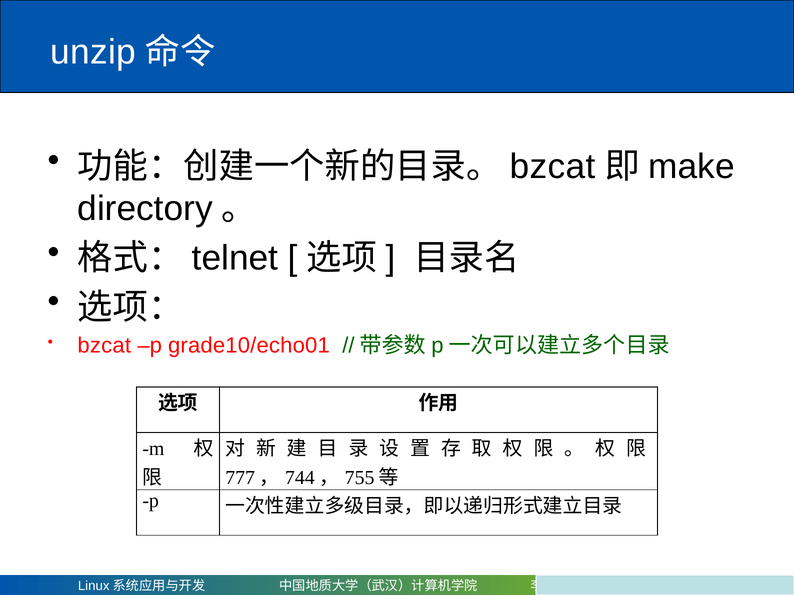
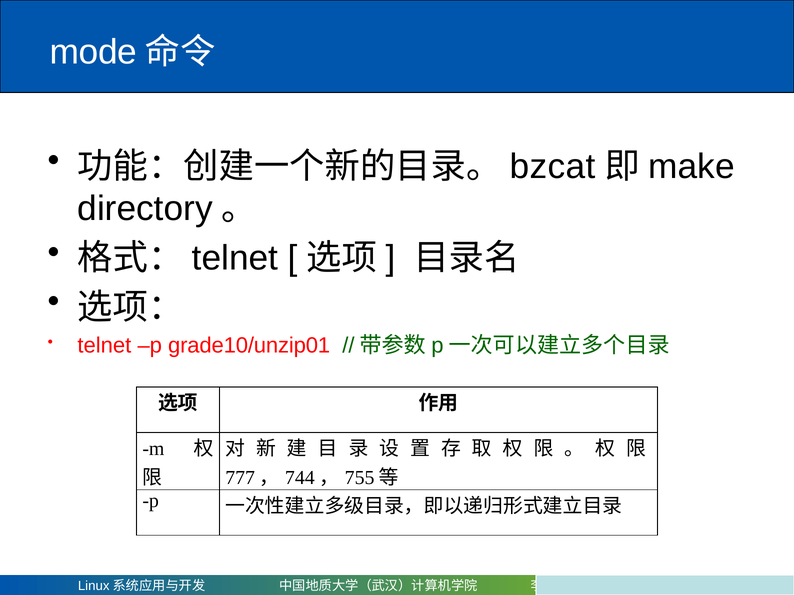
unzip: unzip -> mode (94, 52)
bzcat: bzcat -> telnet (104, 346)
grade10/echo01: grade10/echo01 -> grade10/unzip01 (249, 346)
